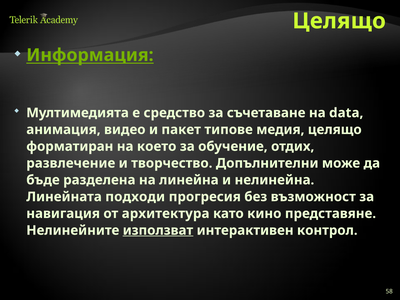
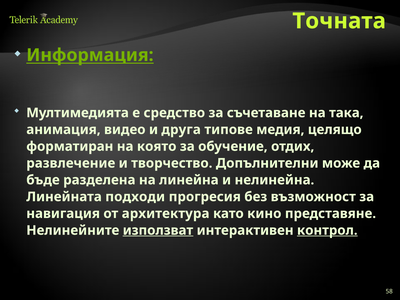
Целящо: Целящо -> Точната (339, 21)
data: data -> така (346, 113)
пакет: пакет -> друга (181, 130)
което: което -> която (157, 146)
контрол underline: none -> present (327, 230)
